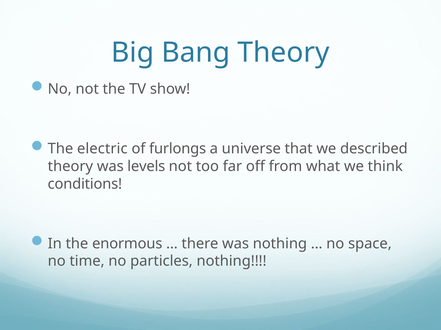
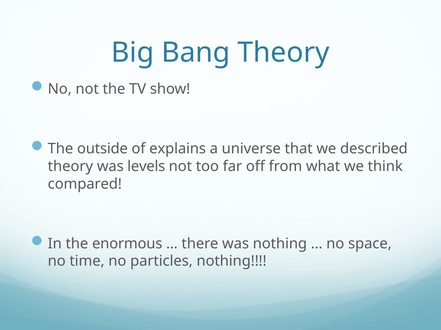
electric: electric -> outside (102, 149)
furlongs: furlongs -> explains (178, 149)
conditions: conditions -> compared (85, 184)
